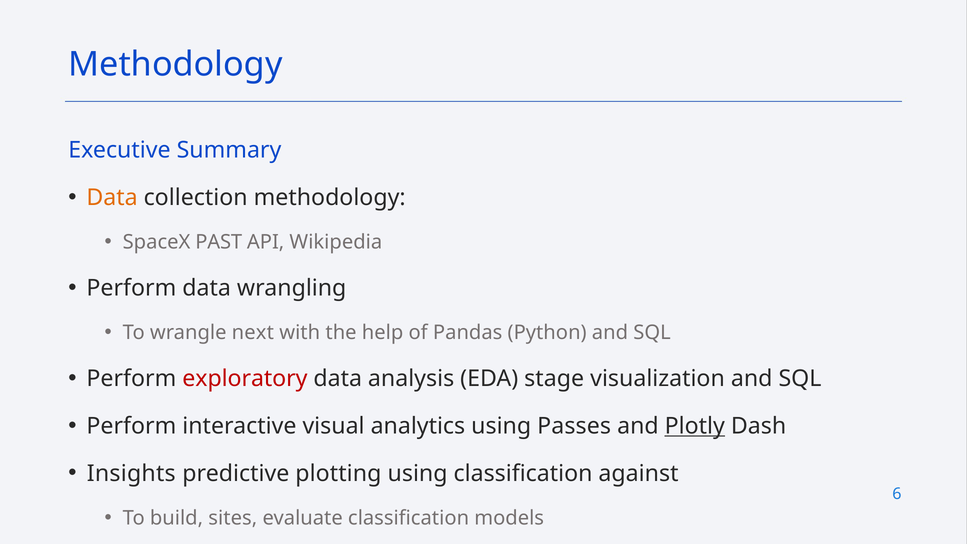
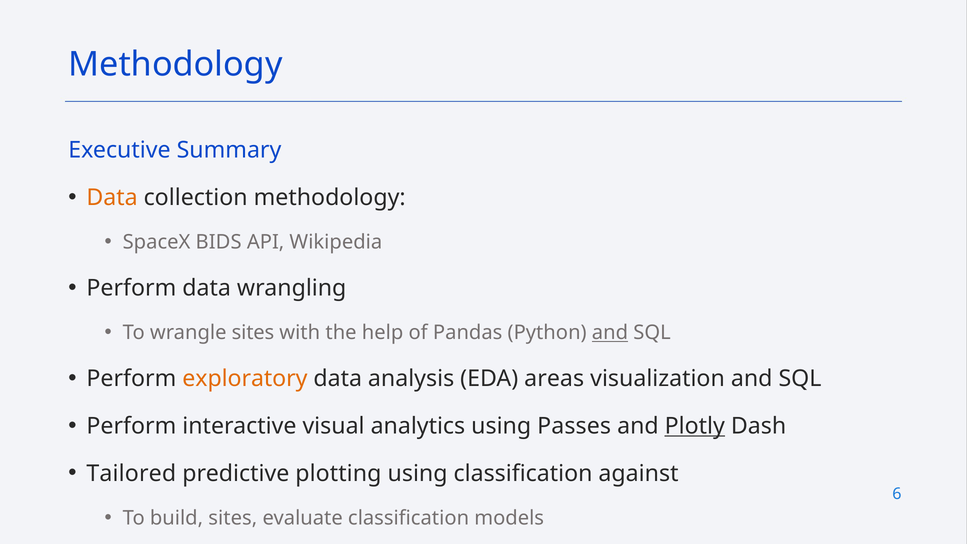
PAST: PAST -> BIDS (219, 242)
wrangle next: next -> sites (253, 333)
and underline: none -> present (610, 333)
exploratory colour: red -> orange (245, 379)
stage: stage -> areas (554, 379)
Insights: Insights -> Tailored (131, 473)
